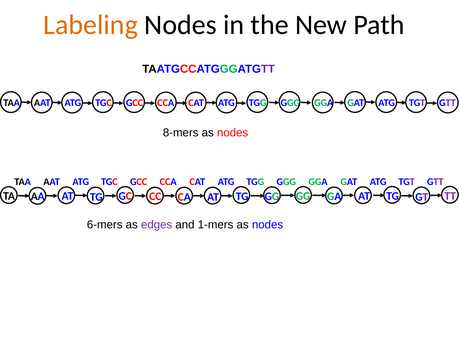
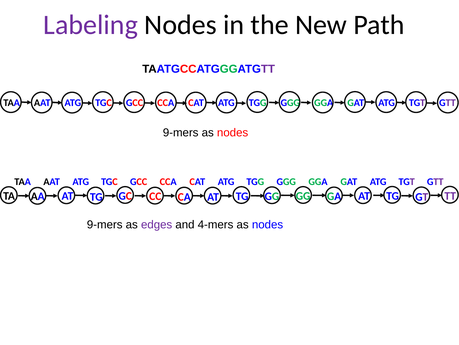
Labeling colour: orange -> purple (91, 25)
8-mers: 8-mers -> 9-mers (181, 132)
6-mers: 6-mers -> 9-mers (105, 224)
1-mers: 1-mers -> 4-mers (216, 224)
